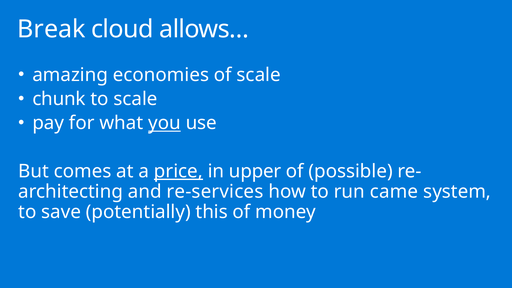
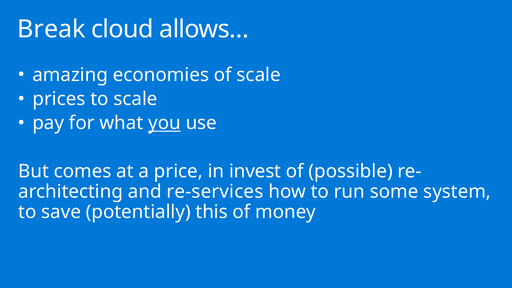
chunk: chunk -> prices (59, 99)
price underline: present -> none (178, 171)
upper: upper -> invest (255, 171)
came: came -> some (394, 191)
